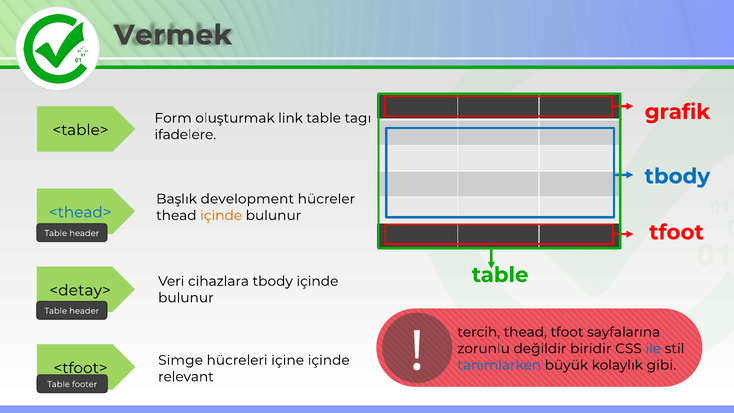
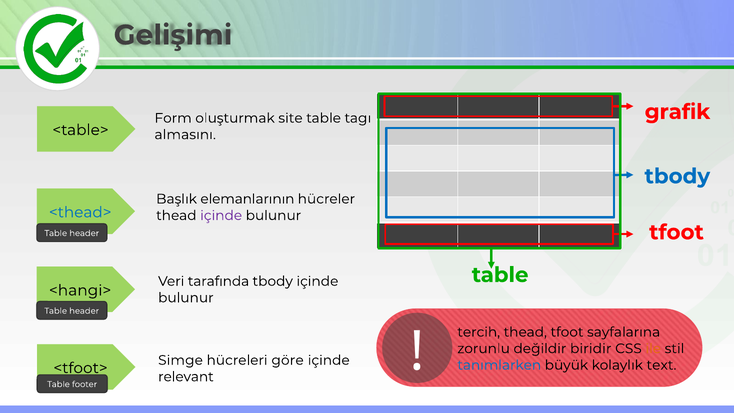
Vermek: Vermek -> Gelişimi (173, 35)
link: link -> site (290, 118)
ifadelere: ifadelere -> almasını (185, 135)
development: development -> elemanlarının (247, 199)
içinde colour: orange -> purple (221, 215)
cihazlara: cihazlara -> tarafında (219, 281)
<detay>: <detay> -> <hangi> (80, 290)
ile colour: blue -> orange (653, 348)
içine: içine -> göre (288, 360)
gibi: gibi -> text (661, 365)
